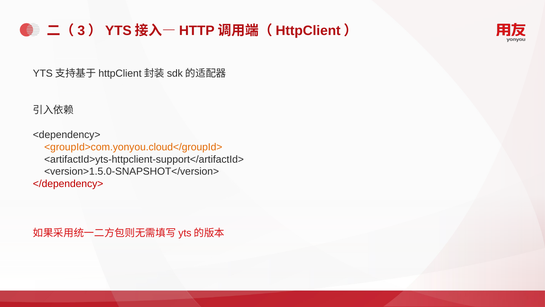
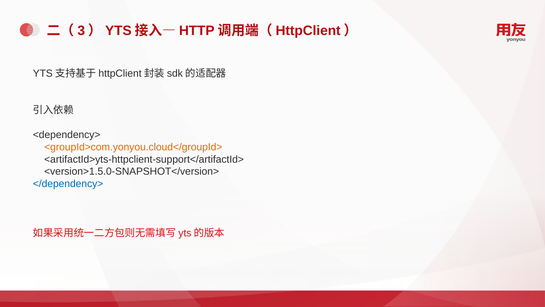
</dependency> colour: red -> blue (68, 184)
